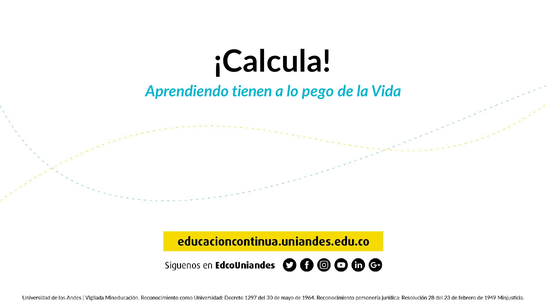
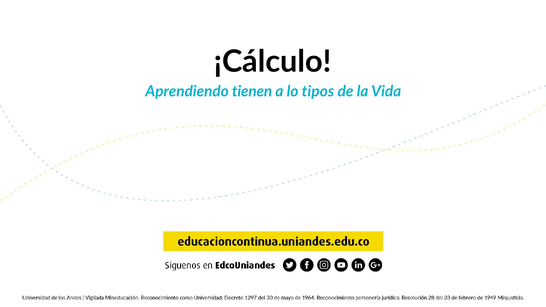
¡Calcula: ¡Calcula -> ¡Cálculo (273, 62)
pego: pego -> tipos (318, 91)
